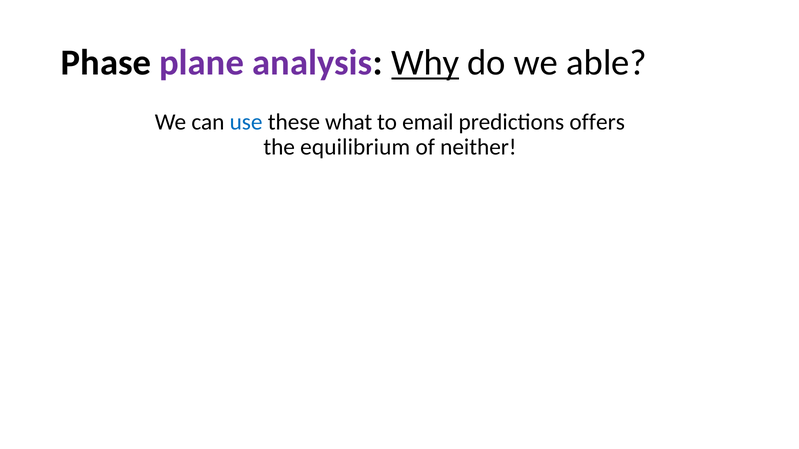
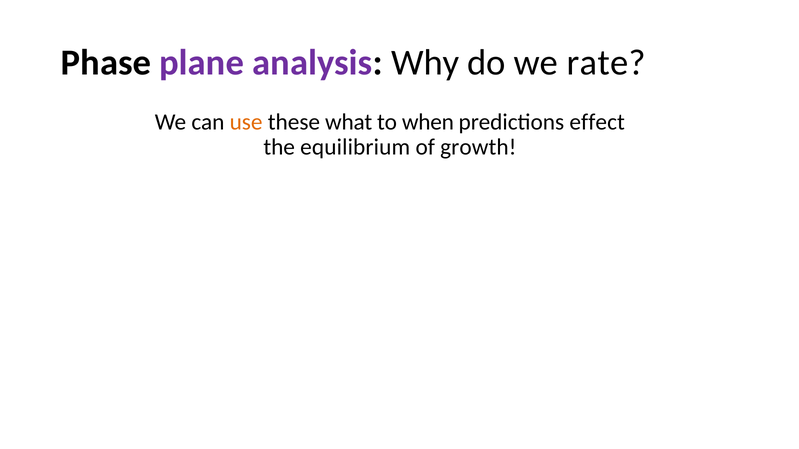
Why underline: present -> none (425, 63)
able: able -> rate (606, 63)
use colour: blue -> orange (246, 122)
email: email -> when (428, 122)
offers: offers -> effect (597, 122)
neither: neither -> growth (478, 147)
